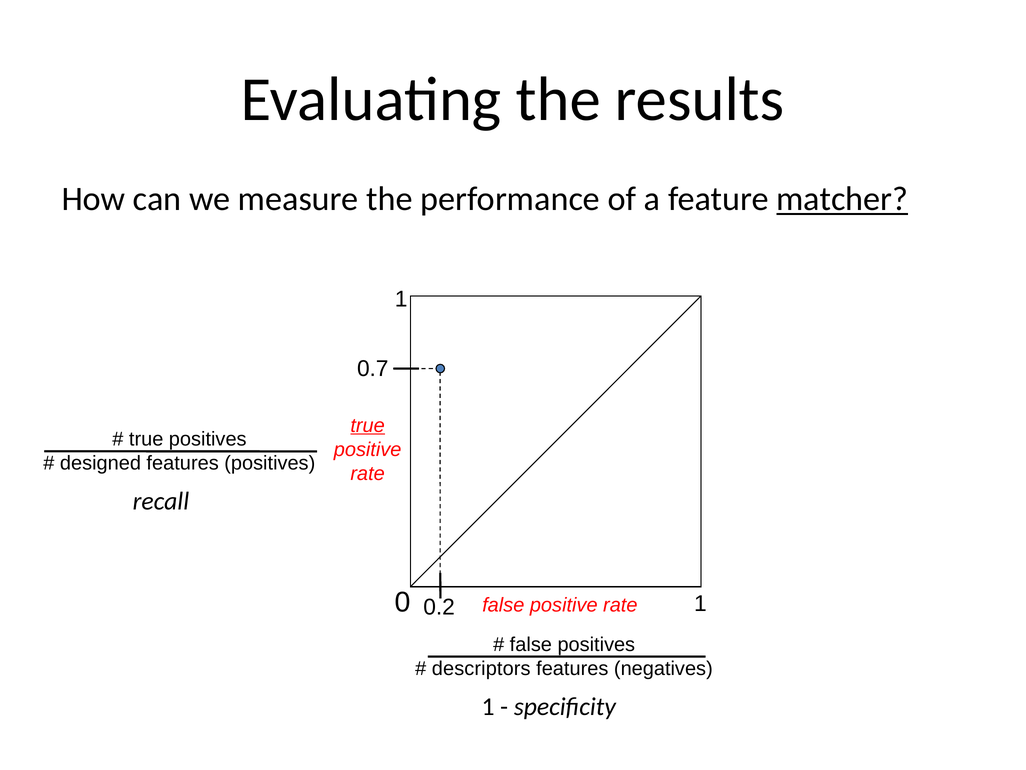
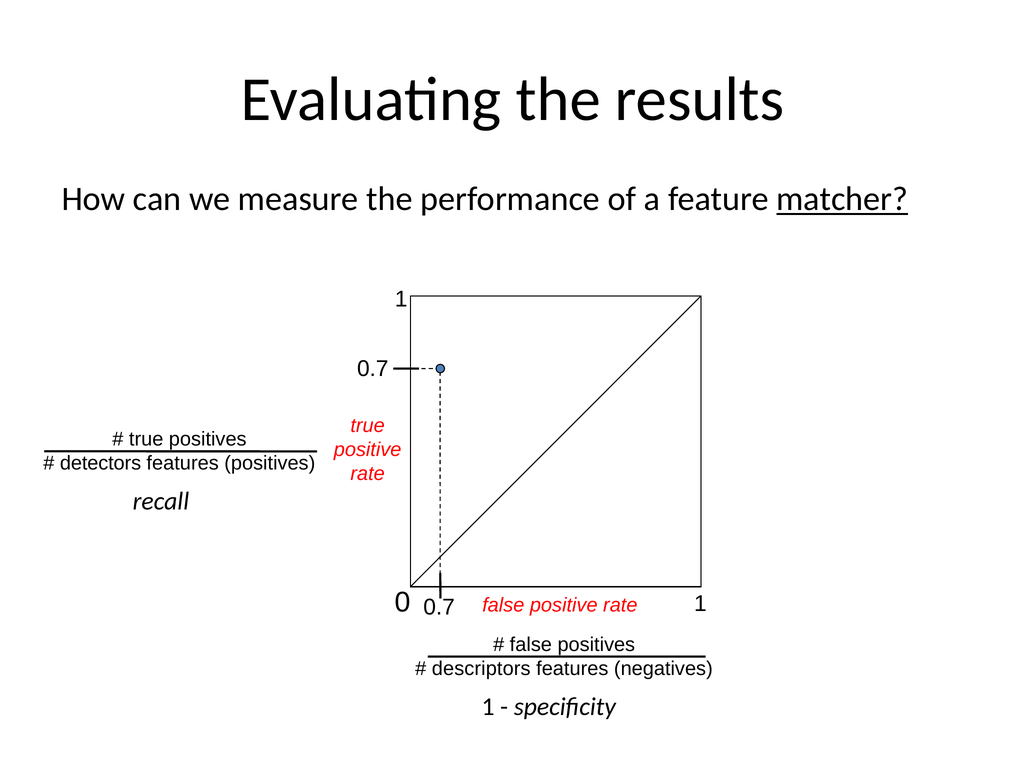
true underline: present -> none (368, 425)
designed: designed -> detectors (101, 463)
0.2: 0.2 -> 0.7 (439, 607)
